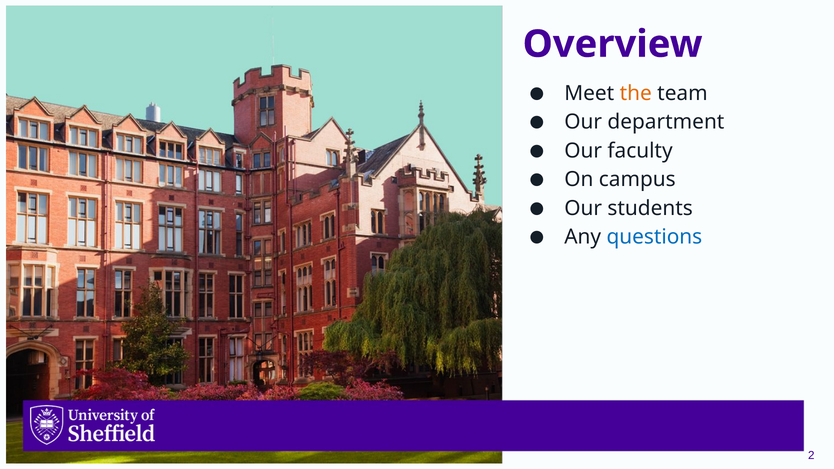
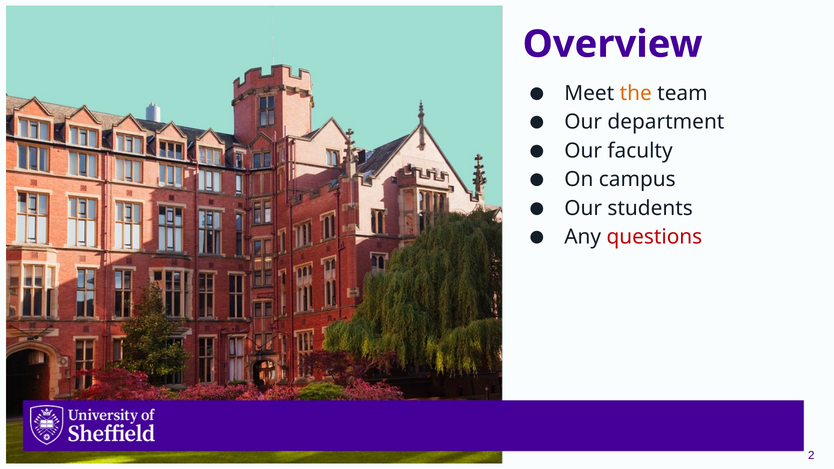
questions colour: blue -> red (654, 237)
